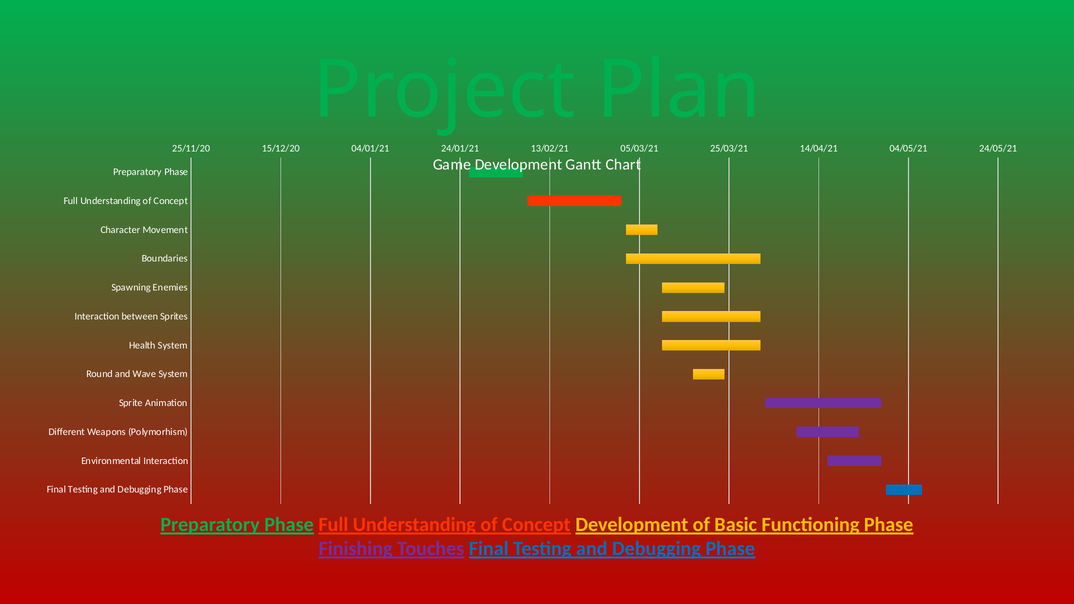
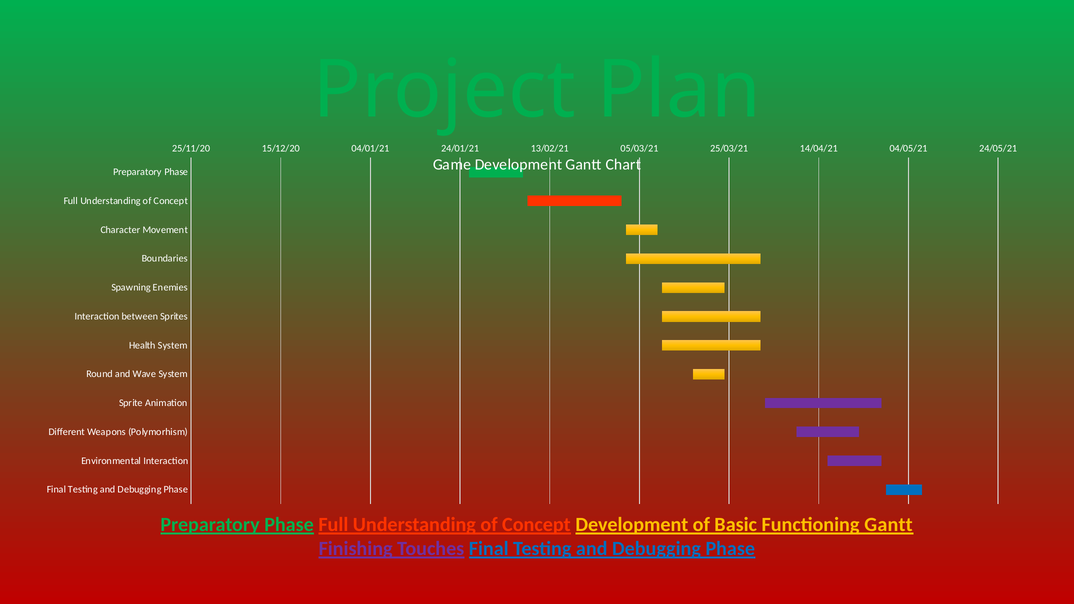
Functioning Phase: Phase -> Gantt (889, 525)
